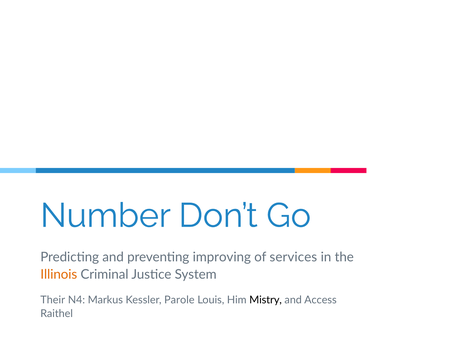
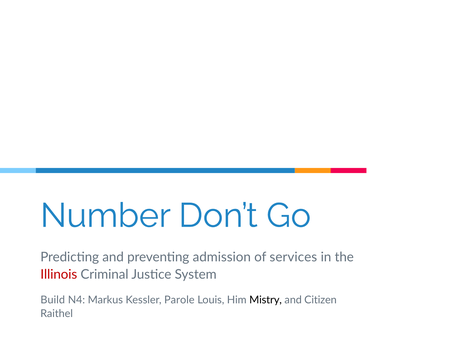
improving: improving -> admission (222, 257)
Illinois colour: orange -> red (59, 274)
Their: Their -> Build (53, 299)
Access: Access -> Citizen (321, 299)
